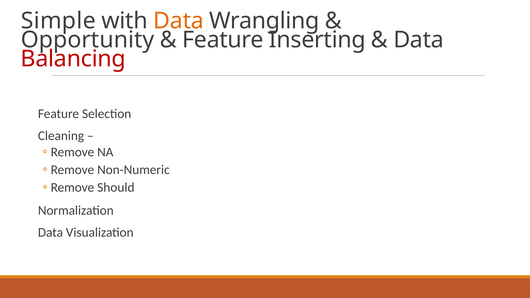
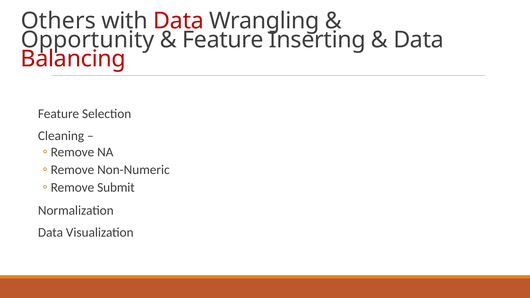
Simple: Simple -> Others (58, 21)
Data colour: orange -> red (179, 21)
Should: Should -> Submit (116, 188)
